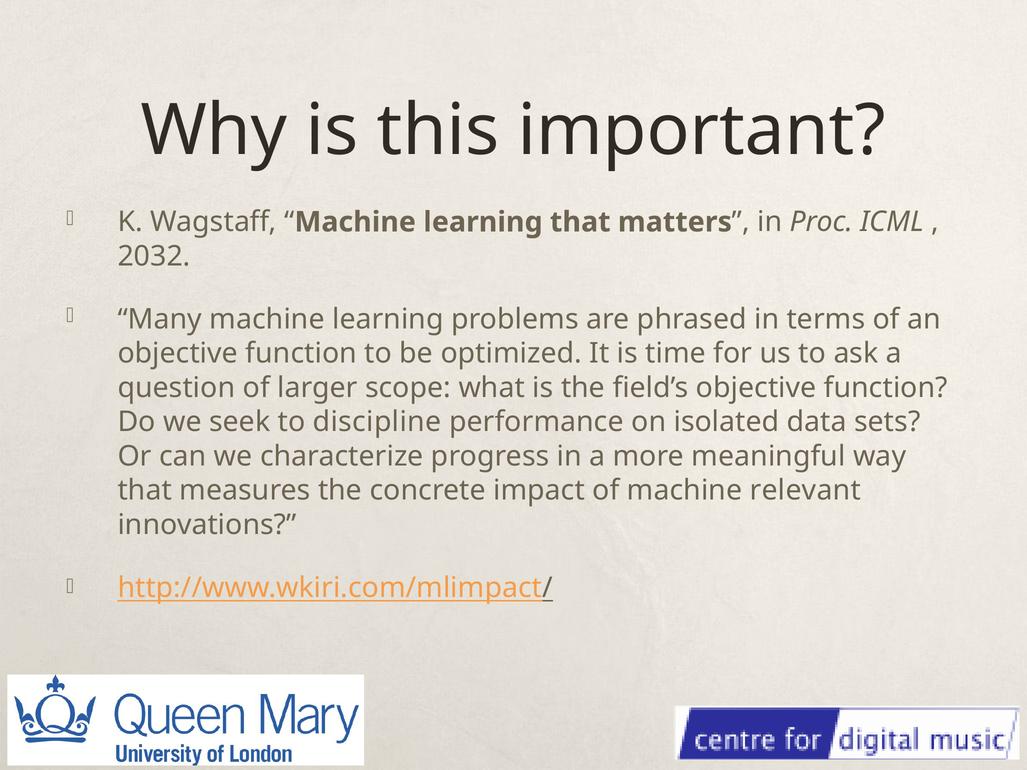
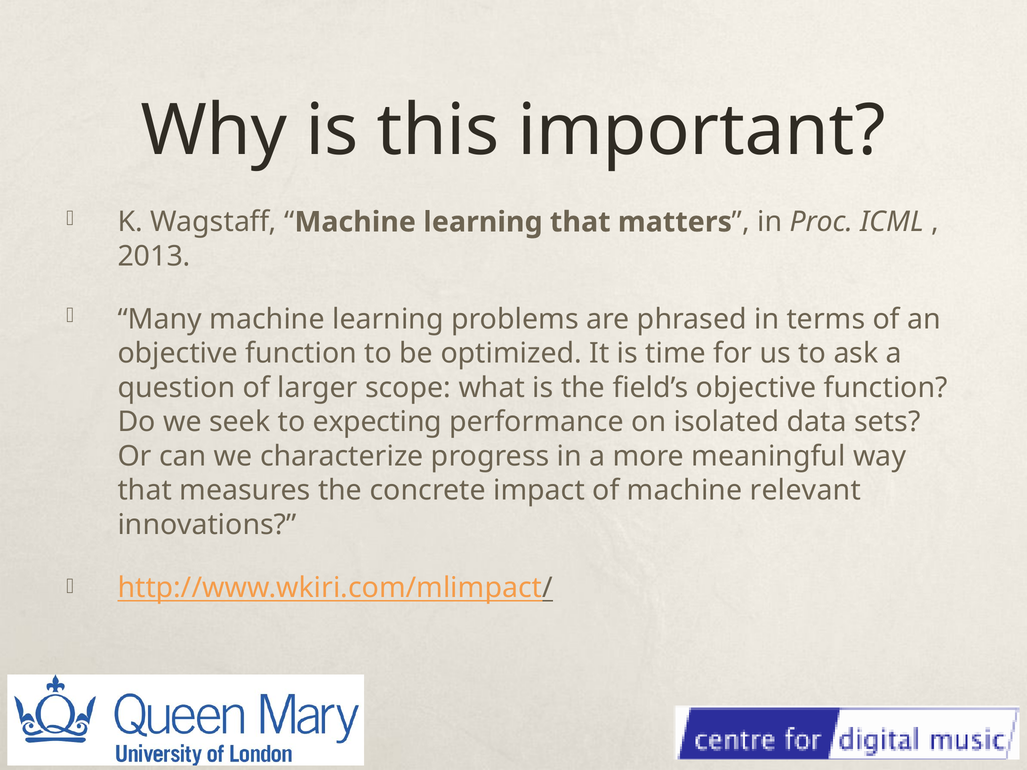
2032: 2032 -> 2013 (154, 256)
discipline: discipline -> expecting (377, 422)
